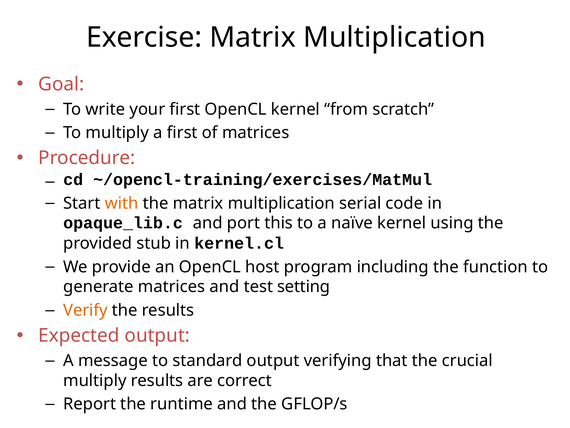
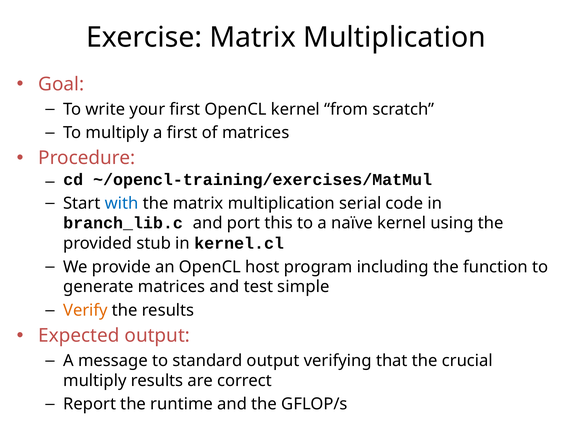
with colour: orange -> blue (122, 203)
opaque_lib.c: opaque_lib.c -> branch_lib.c (123, 223)
setting: setting -> simple (303, 286)
